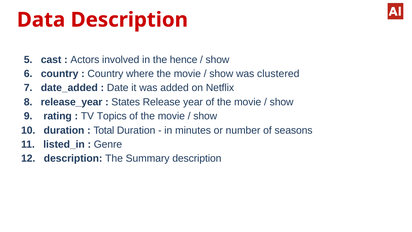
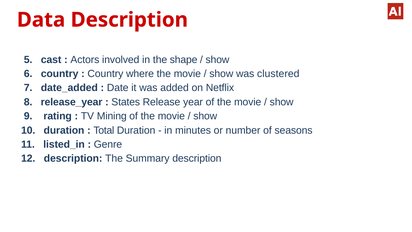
hence: hence -> shape (184, 60)
Topics: Topics -> Mining (112, 116)
